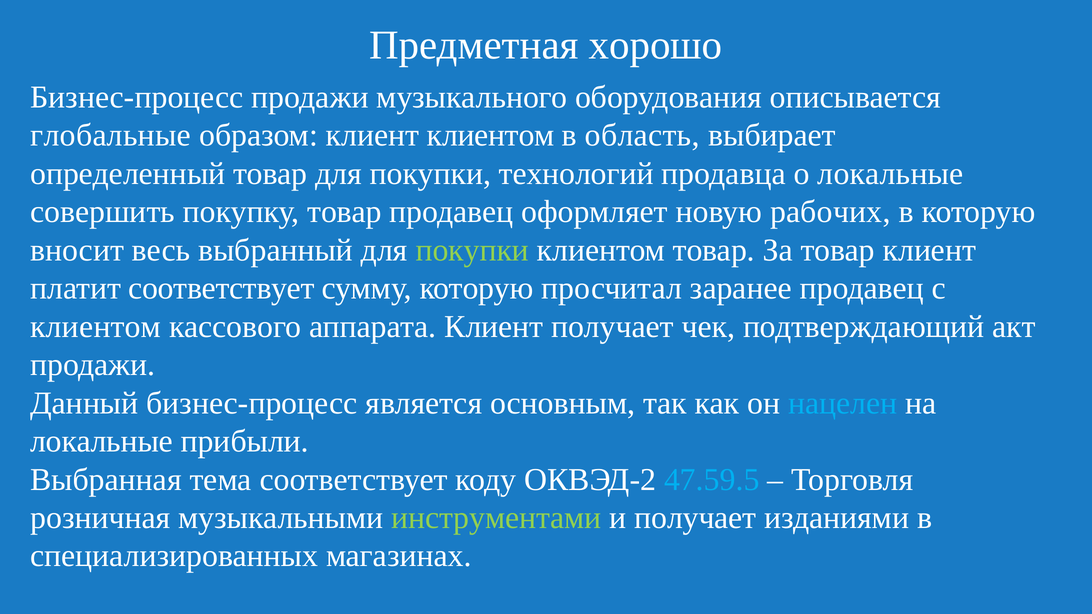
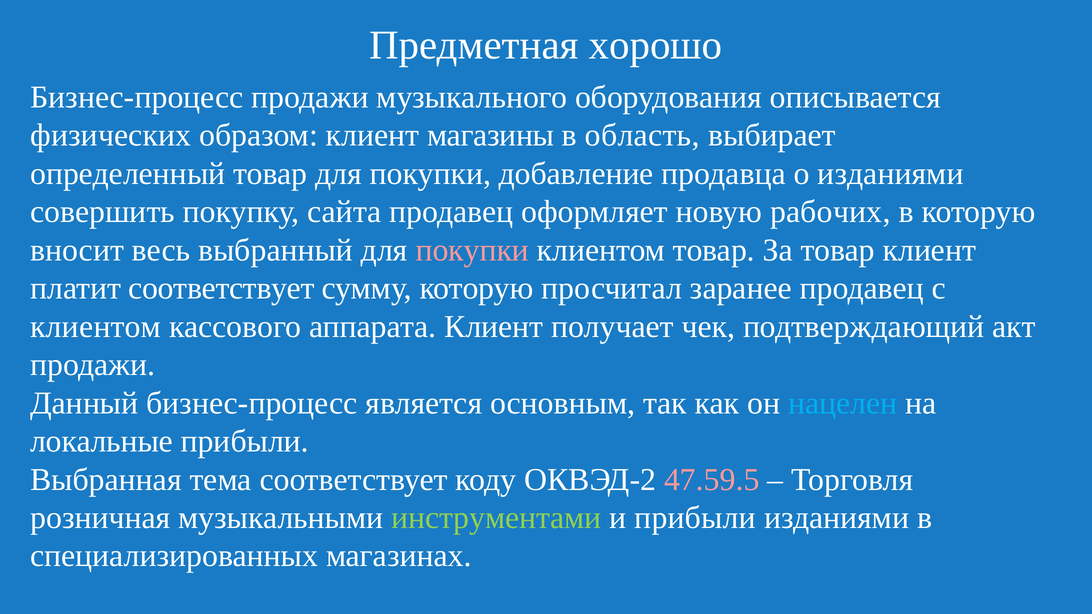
глобальные: глобальные -> физических (111, 136)
клиент клиентом: клиентом -> магазины (491, 136)
технологий: технологий -> добавление (576, 174)
о локальные: локальные -> изданиями (891, 174)
покупку товар: товар -> сайта (344, 212)
покупки colour: light green -> pink (472, 250)
47.59.5 colour: light blue -> pink (712, 480)
и получает: получает -> прибыли (695, 518)
